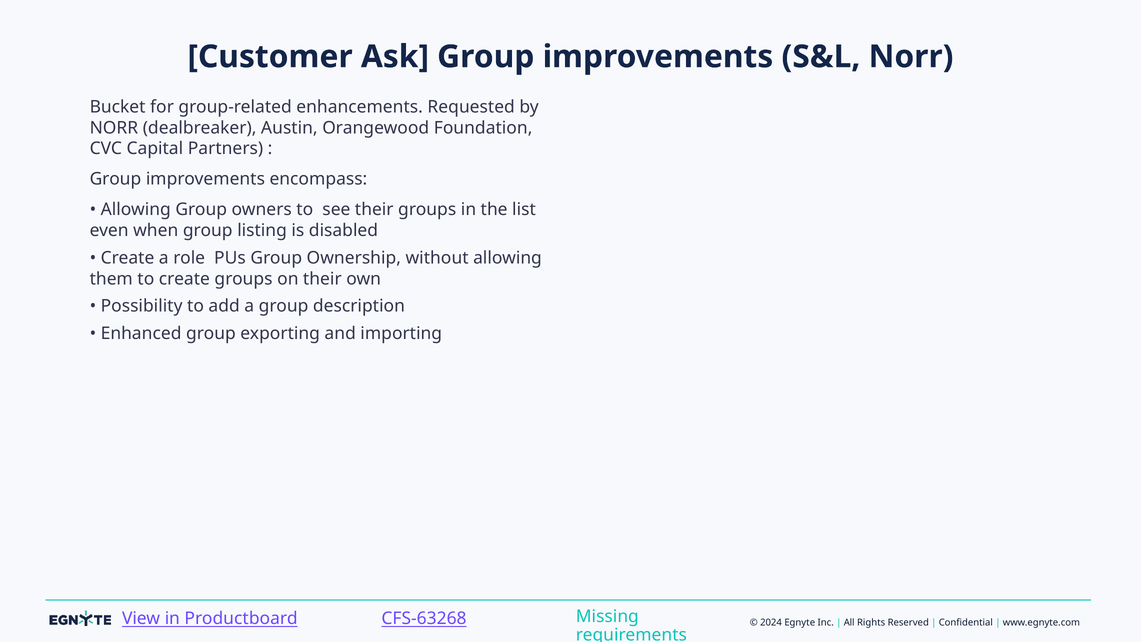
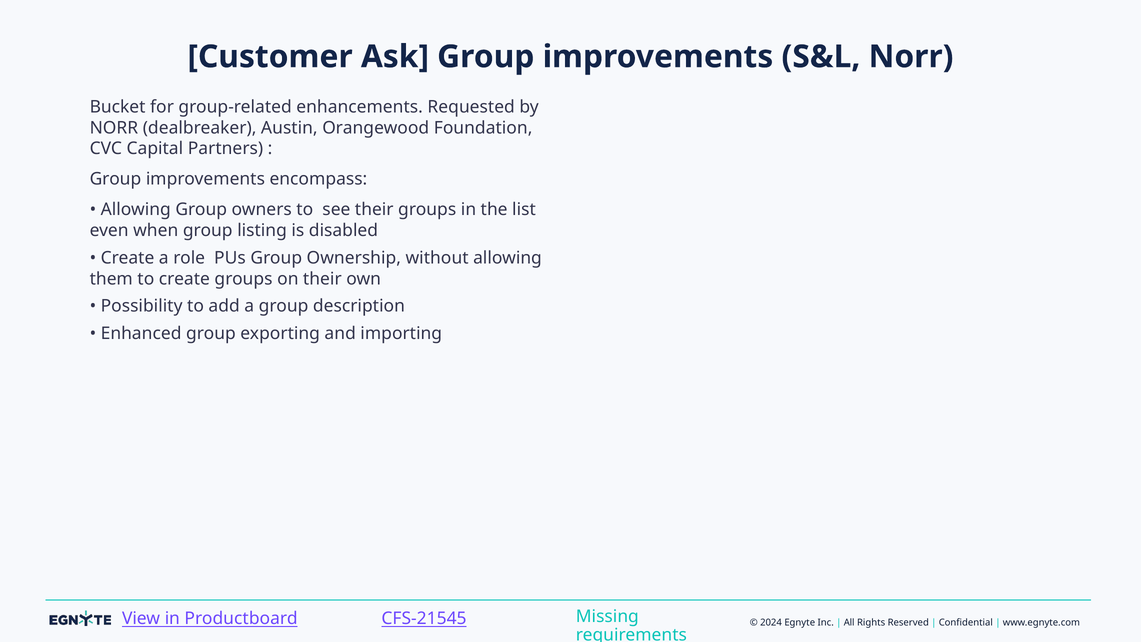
CFS-63268: CFS-63268 -> CFS-21545 (424, 618)
